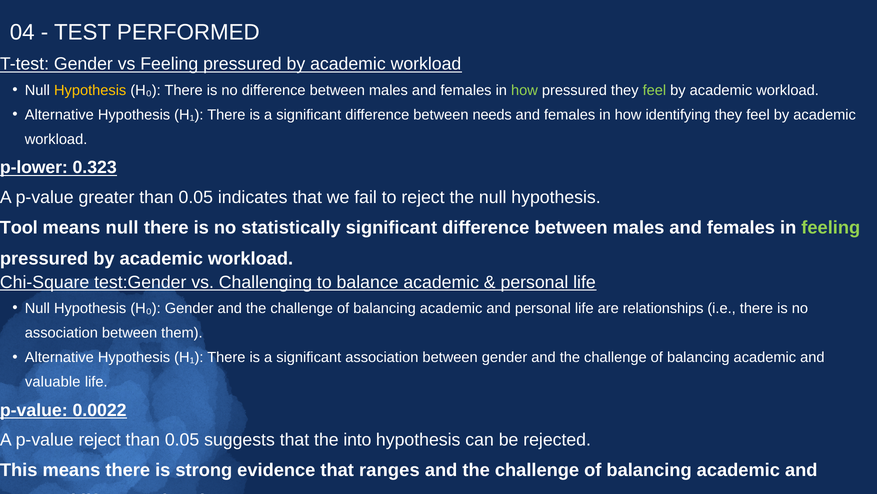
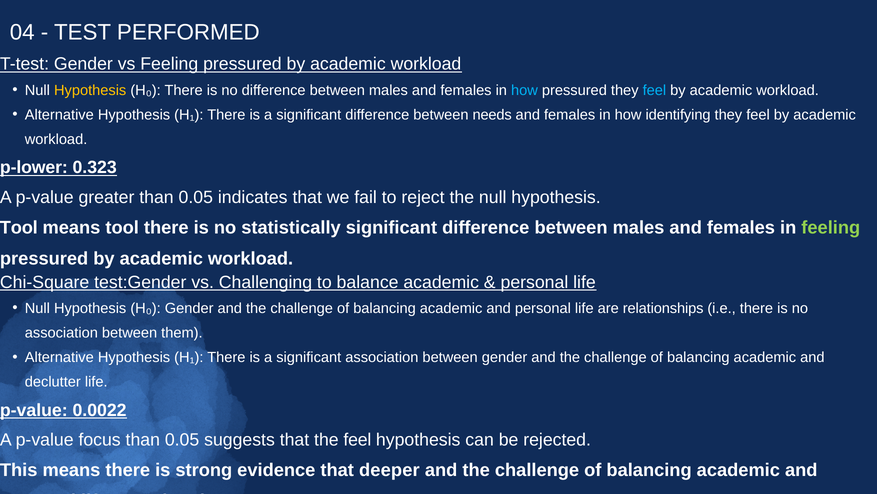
how colour: light green -> light blue (524, 90)
feel colour: light green -> light blue (654, 90)
means null: null -> tool (122, 227)
valuable: valuable -> declutter (53, 382)
p-value reject: reject -> focus (100, 439)
the into: into -> feel (357, 439)
ranges: ranges -> deeper (389, 470)
